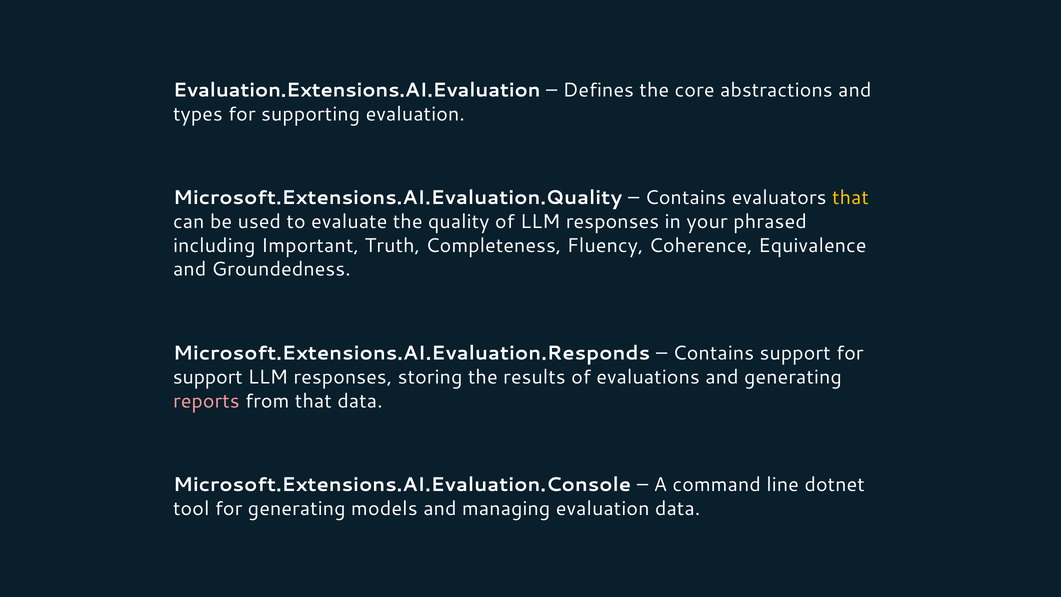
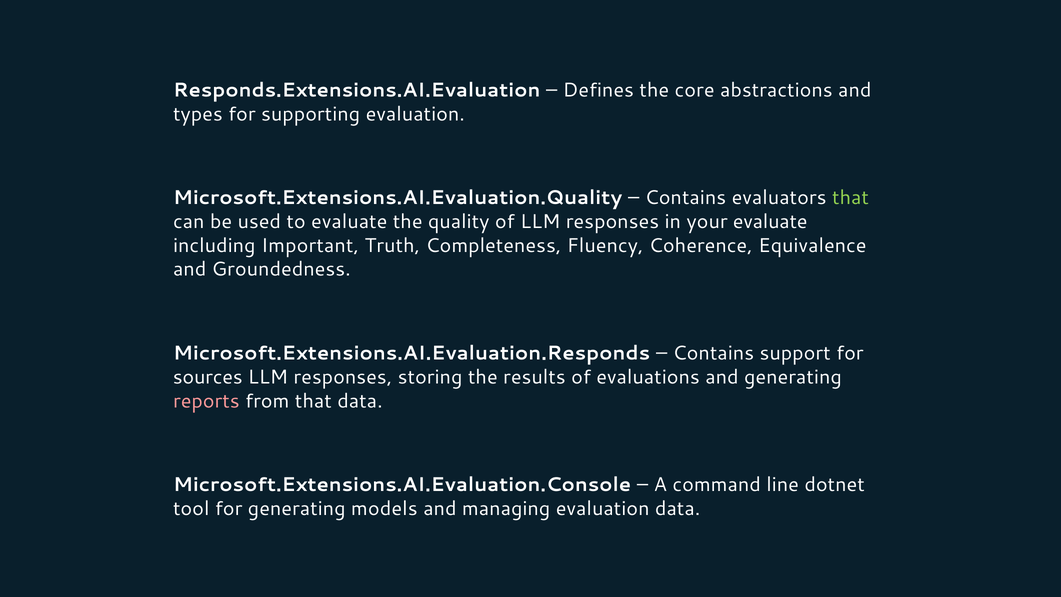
Evaluation.Extensions.AI.Evaluation: Evaluation.Extensions.AI.Evaluation -> Responds.Extensions.AI.Evaluation (357, 90)
that colour: yellow -> light green (850, 198)
your phrased: phrased -> evaluate (770, 222)
support: support -> sources (208, 377)
